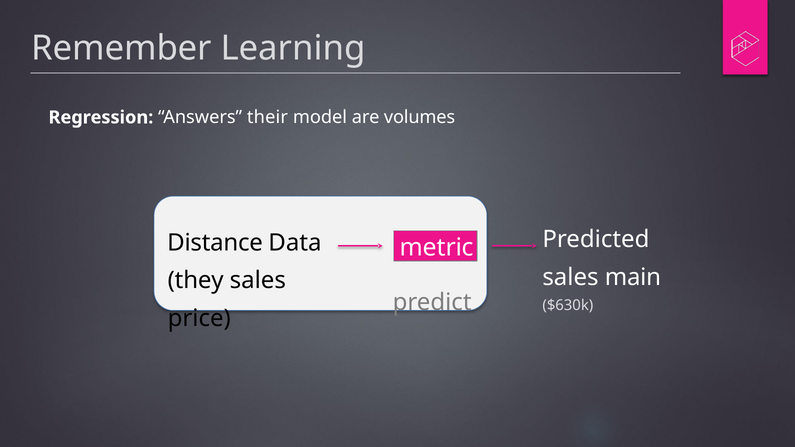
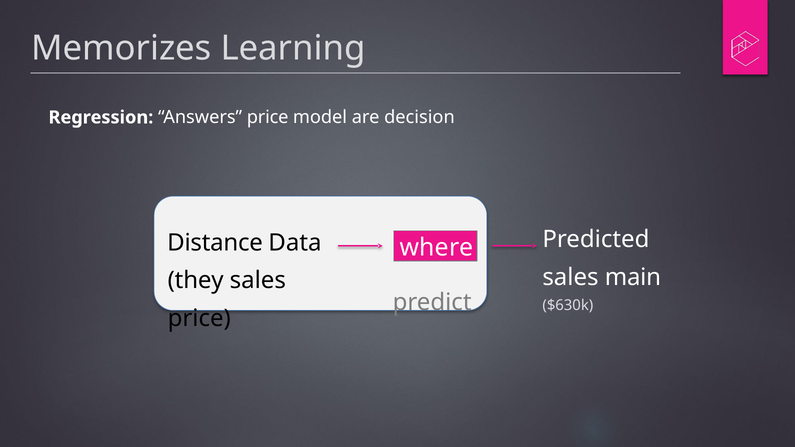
Remember: Remember -> Memorizes (121, 48)
Answers their: their -> price (268, 117)
volumes: volumes -> decision (419, 117)
metric: metric -> where (437, 248)
